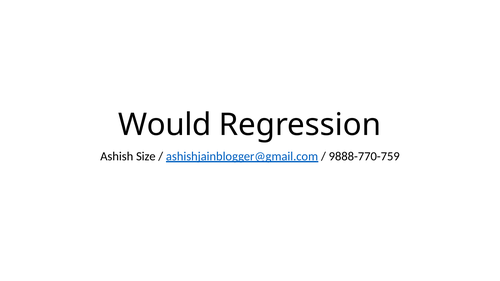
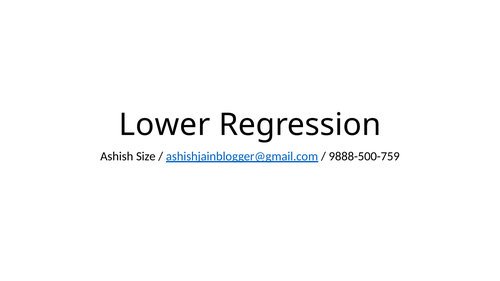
Would: Would -> Lower (165, 125)
9888-770-759: 9888-770-759 -> 9888-500-759 (364, 156)
